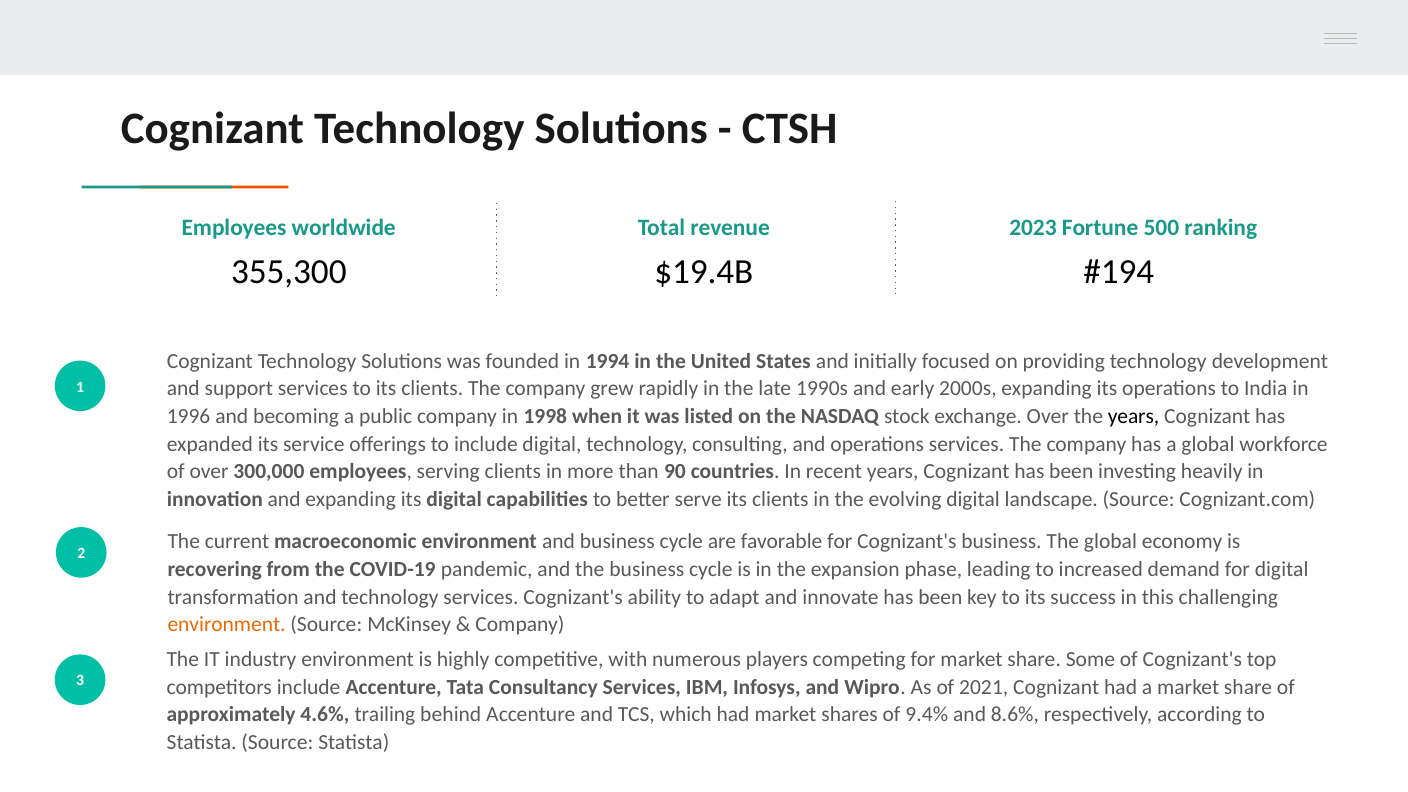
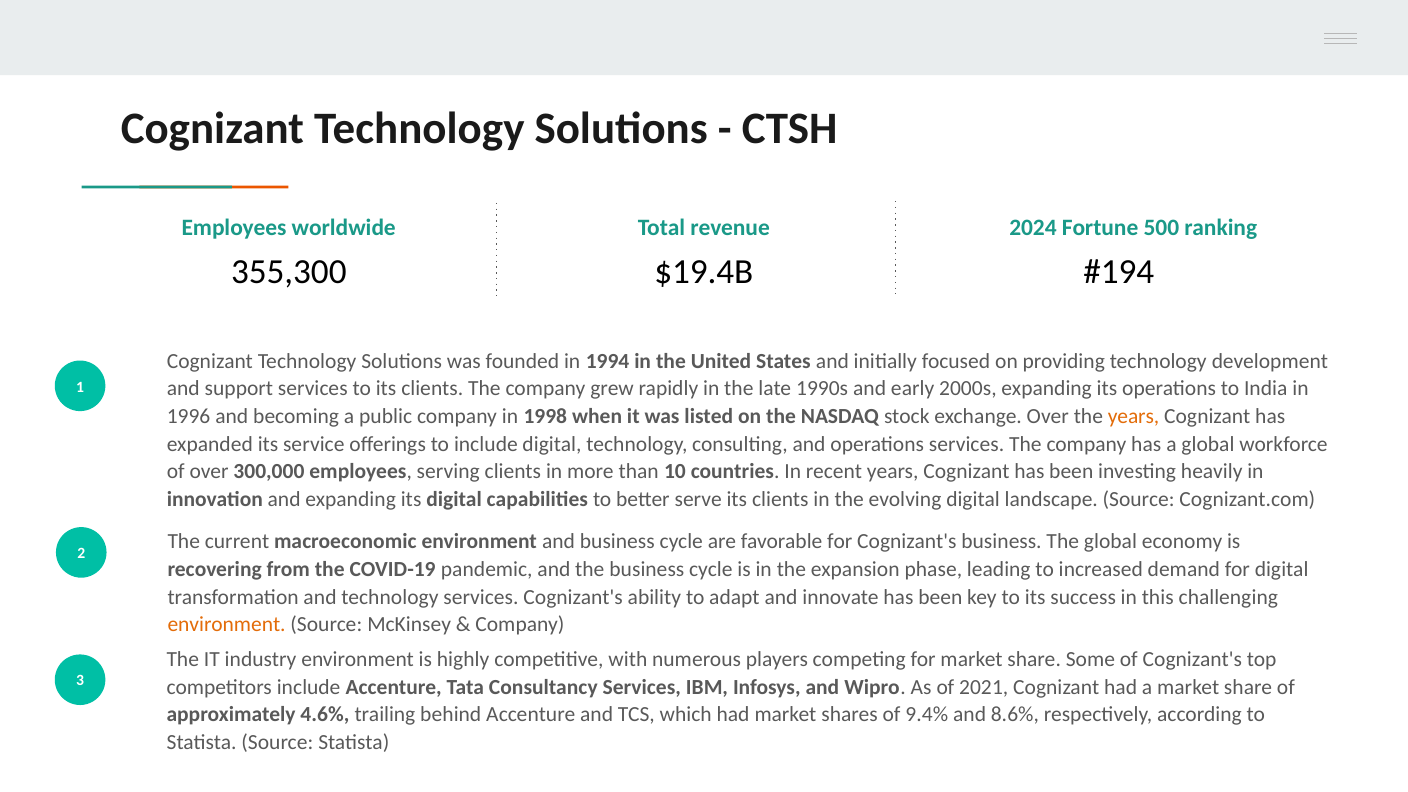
2023: 2023 -> 2024 (1033, 228)
years colour: black -> orange (1134, 416)
90: 90 -> 10 (675, 472)
